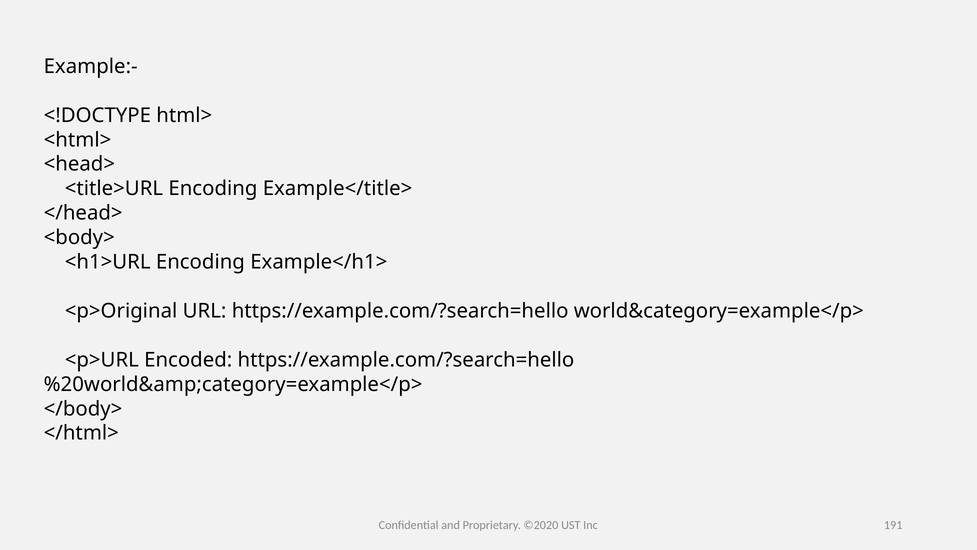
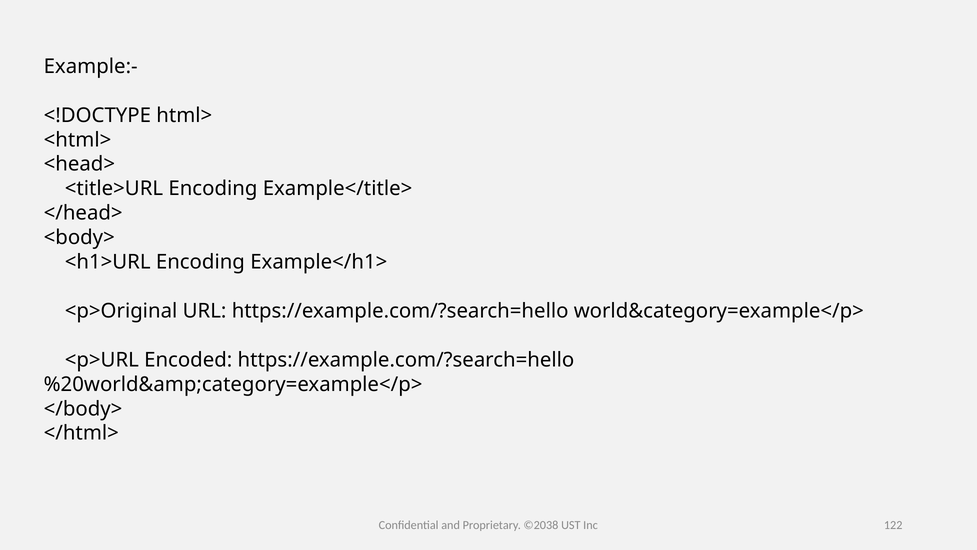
©2020: ©2020 -> ©2038 (541, 525)
191: 191 -> 122 (893, 525)
